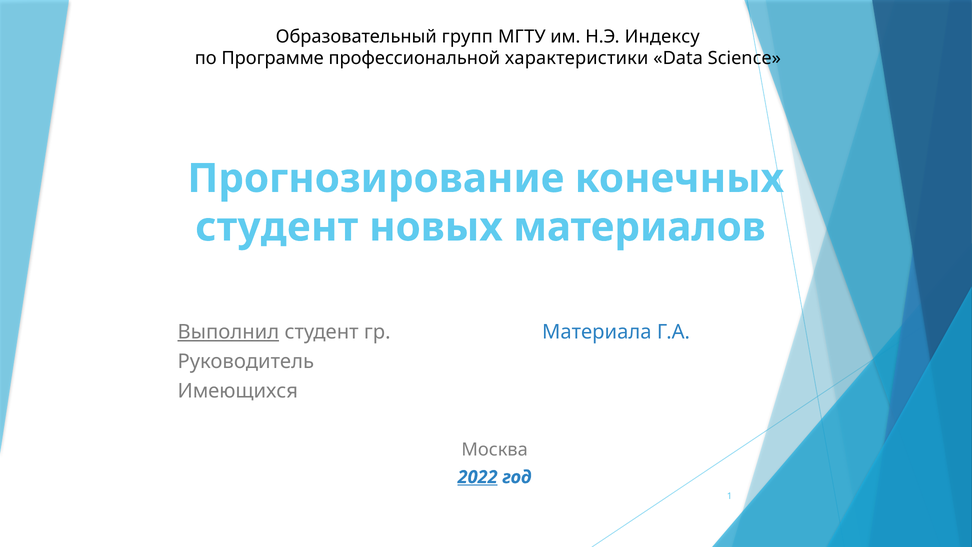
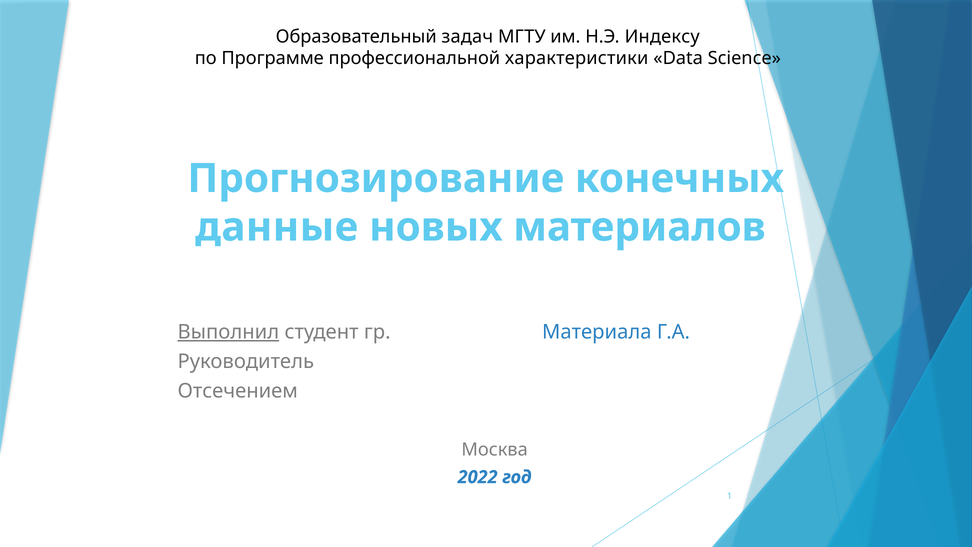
групп: групп -> задач (467, 37)
студент: студент -> данные (277, 227)
Имеющихся: Имеющихся -> Отсечением (238, 391)
2022 underline: present -> none (478, 477)
